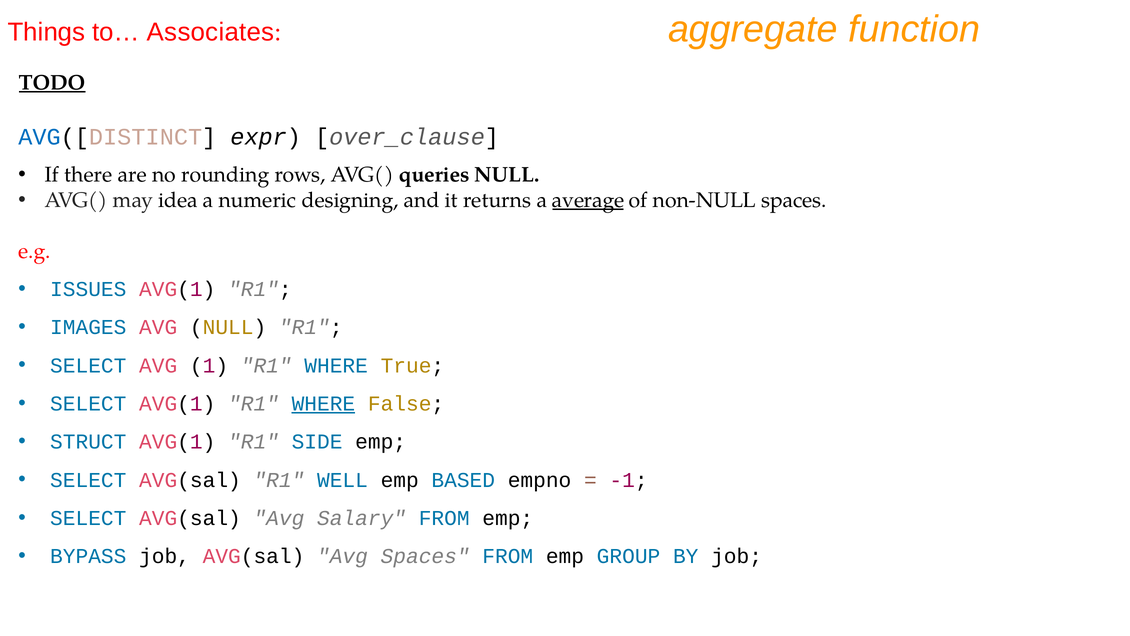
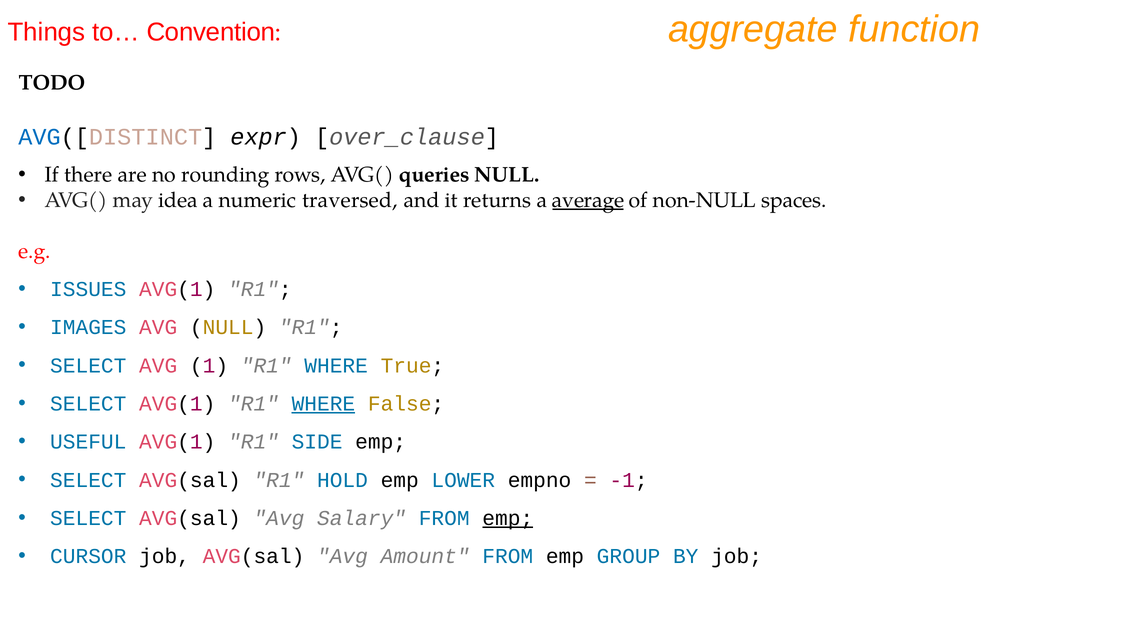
Associates: Associates -> Convention (211, 32)
TODO underline: present -> none (52, 83)
designing: designing -> traversed (350, 200)
STRUCT: STRUCT -> USEFUL (88, 442)
WELL: WELL -> HOLD (342, 480)
BASED: BASED -> LOWER (463, 480)
emp underline: none -> present (508, 518)
BYPASS: BYPASS -> CURSOR (88, 556)
Avg Spaces: Spaces -> Amount (425, 556)
